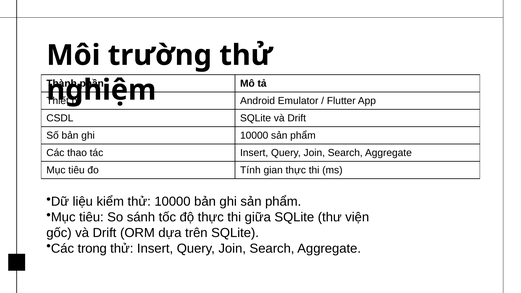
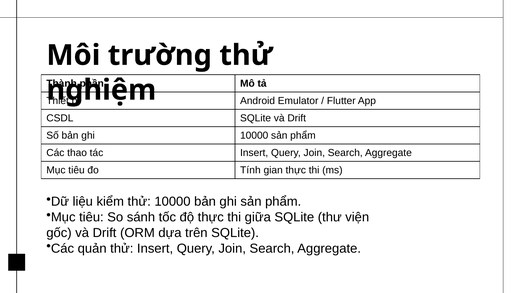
trong: trong -> quản (92, 249)
